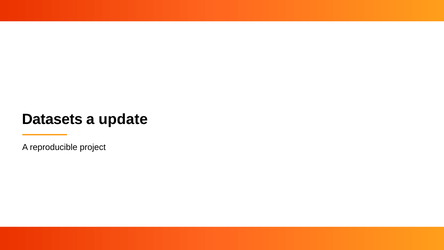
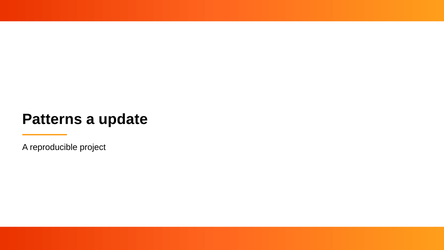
Datasets: Datasets -> Patterns (52, 119)
